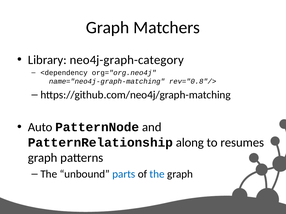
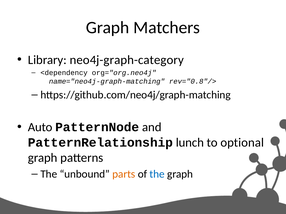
along: along -> lunch (190, 143)
resumes: resumes -> optional (242, 143)
parts colour: blue -> orange (124, 174)
